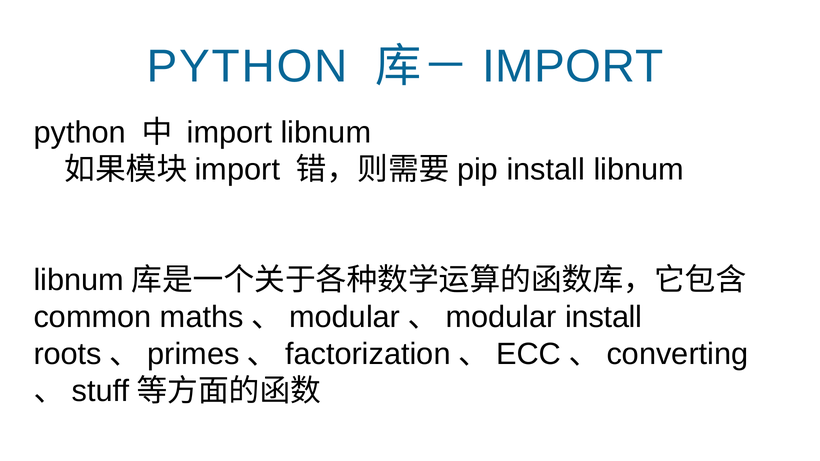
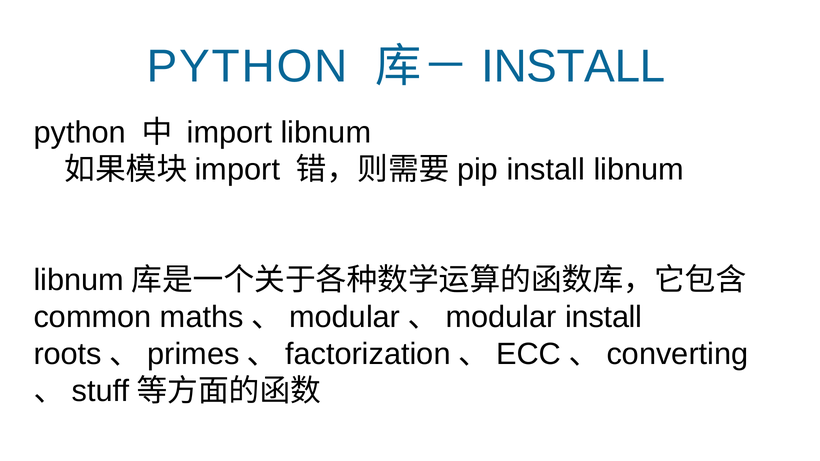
IMPORT: IMPORT -> INSTALL (573, 66)
